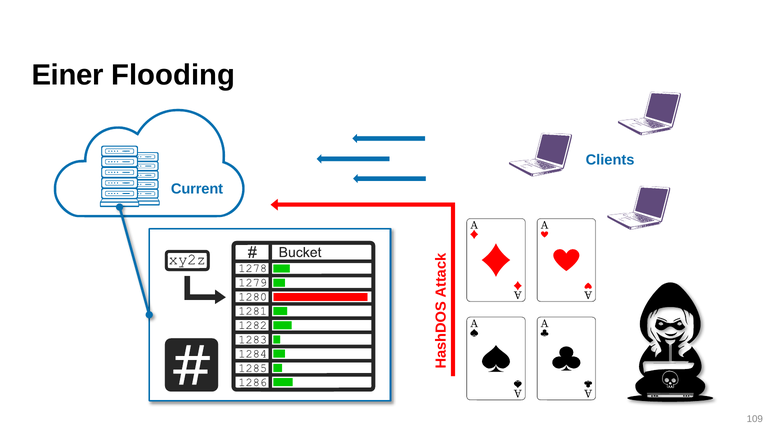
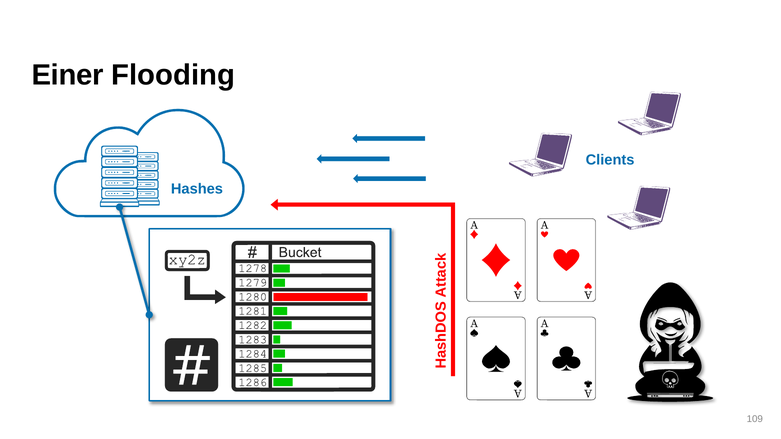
Current: Current -> Hashes (197, 189)
